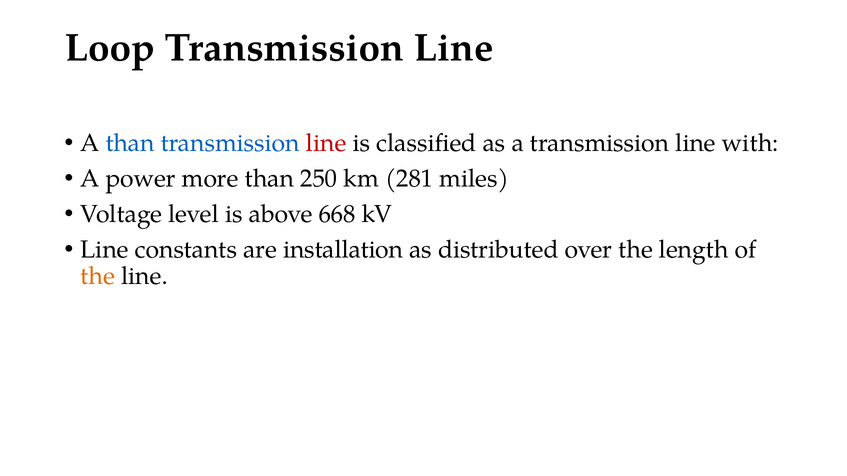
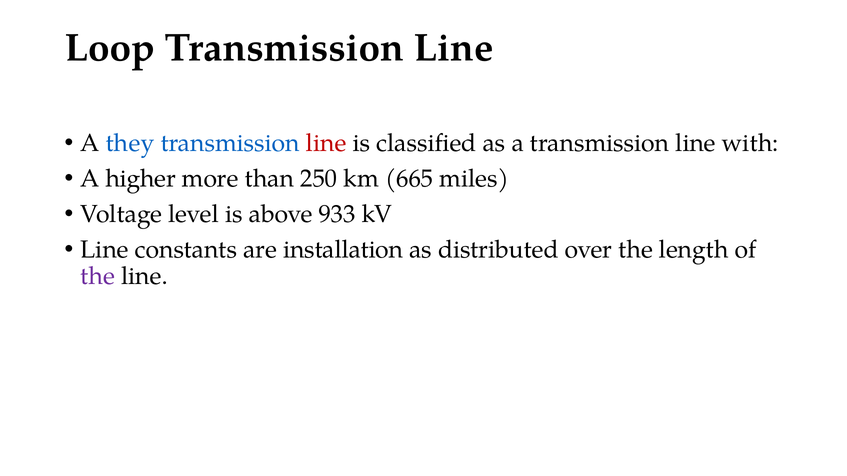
A than: than -> they (130, 143)
power: power -> higher (141, 179)
281: 281 -> 665 (409, 179)
668: 668 -> 933 (337, 214)
the colour: orange -> purple (98, 276)
